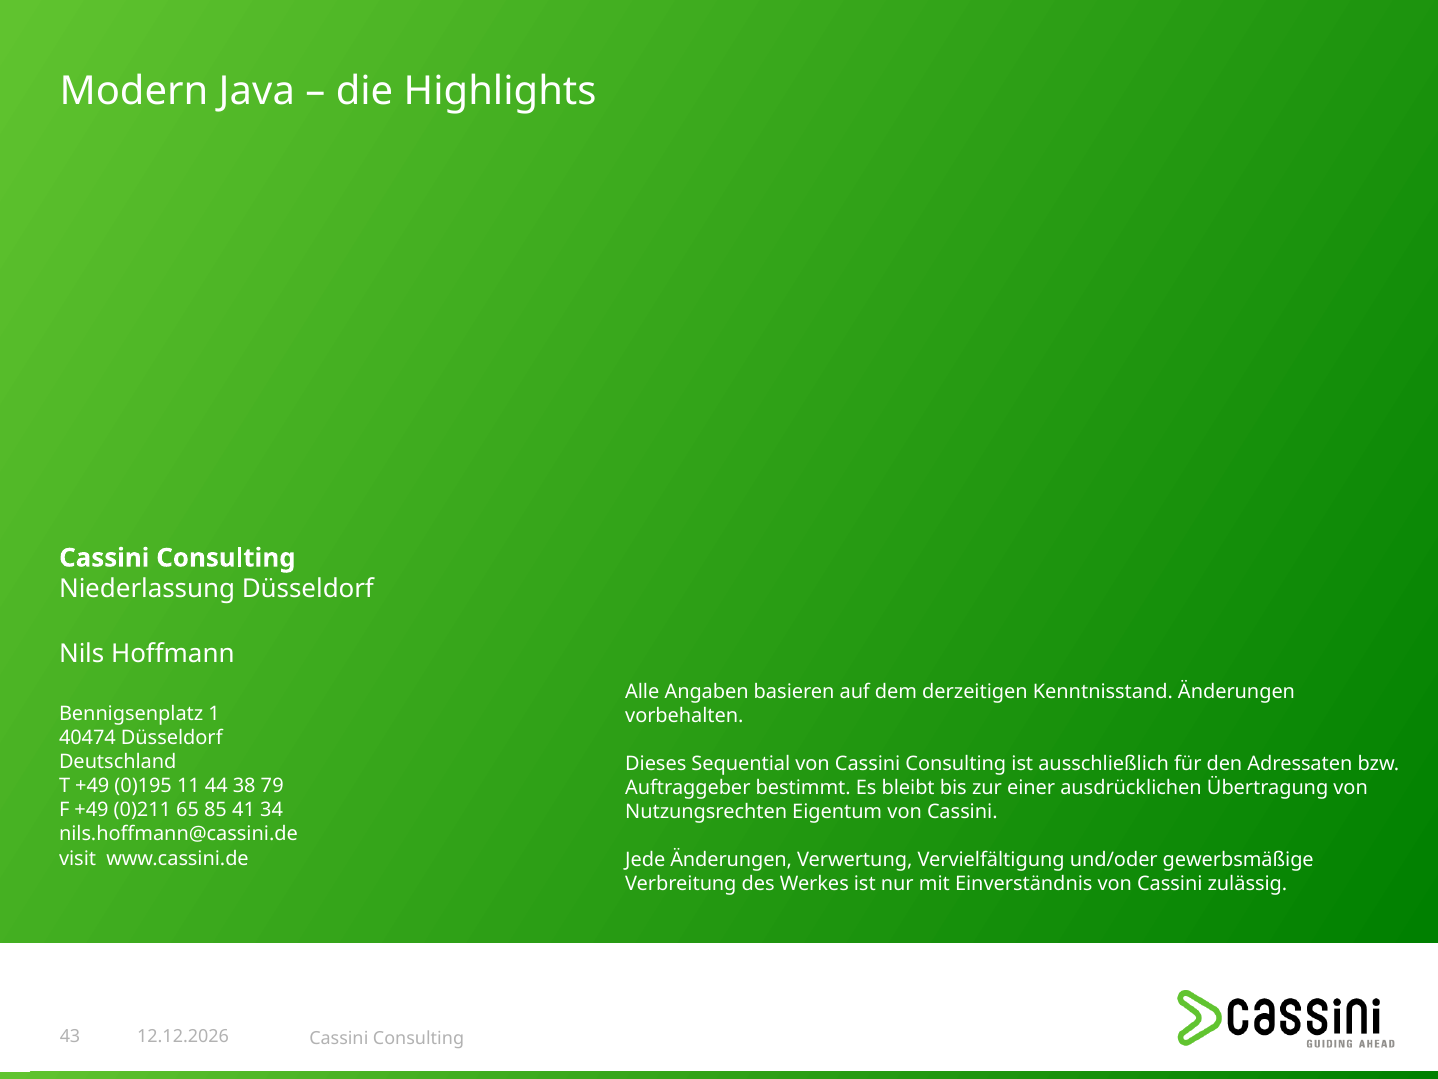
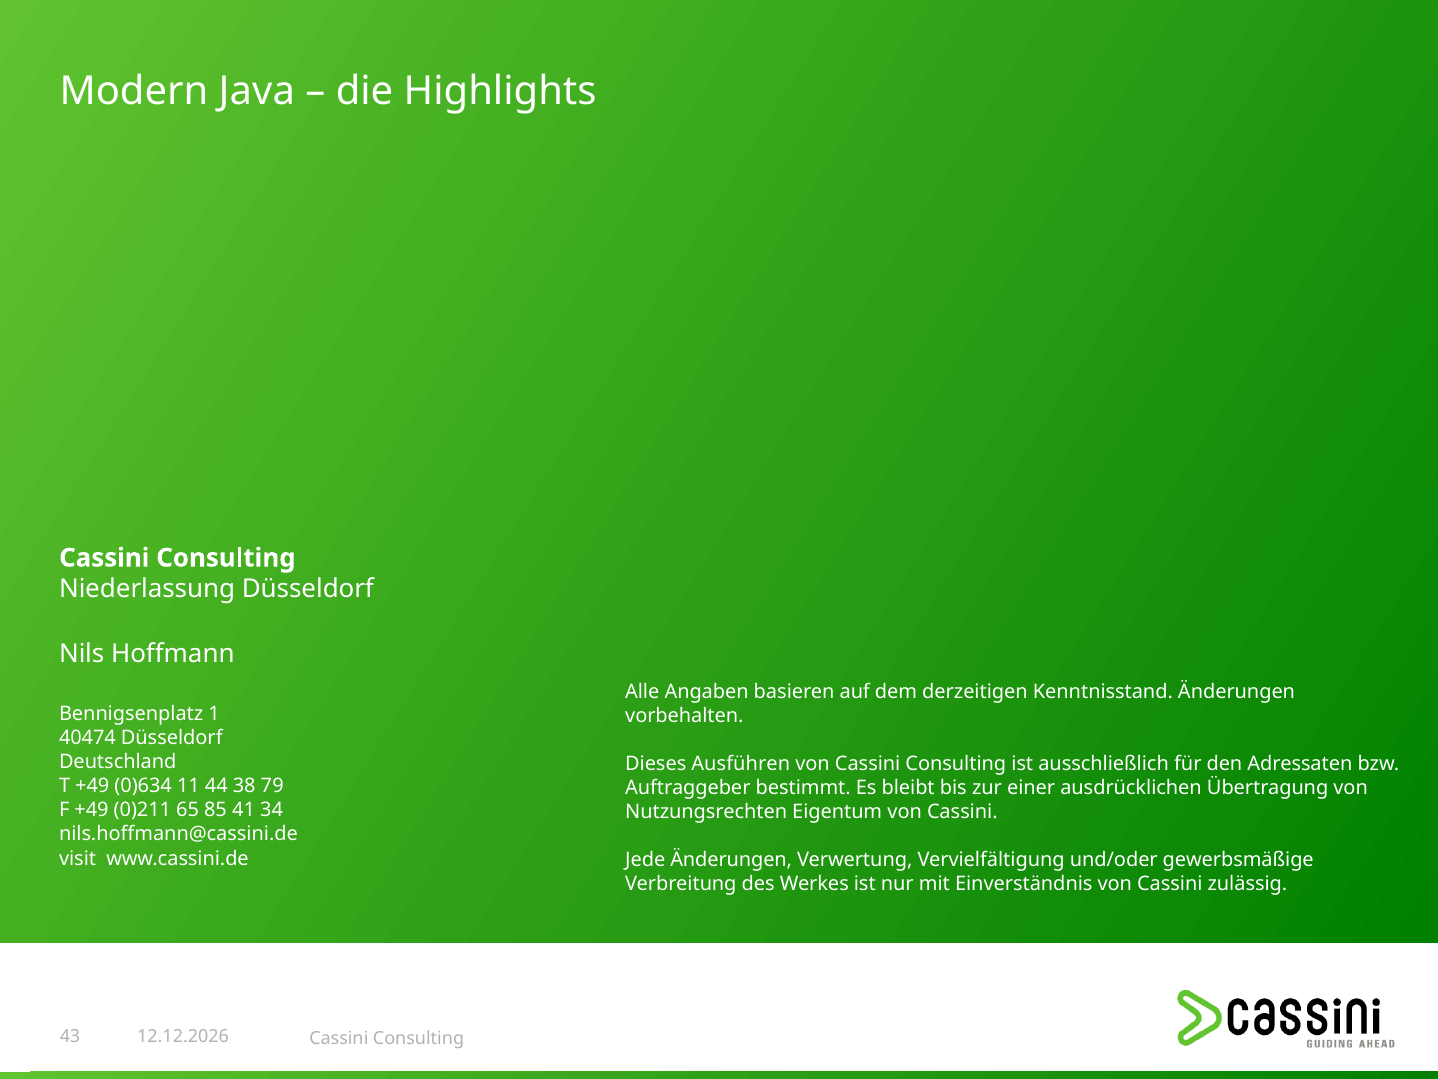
Sequential: Sequential -> Ausführen (741, 763)
0)195: 0)195 -> 0)634 (143, 786)
